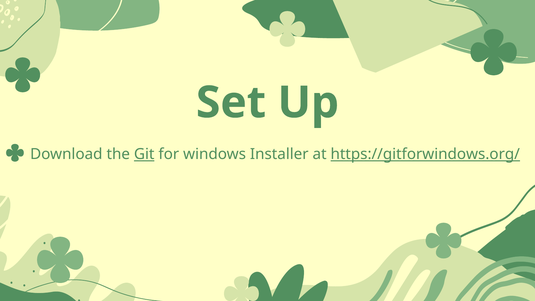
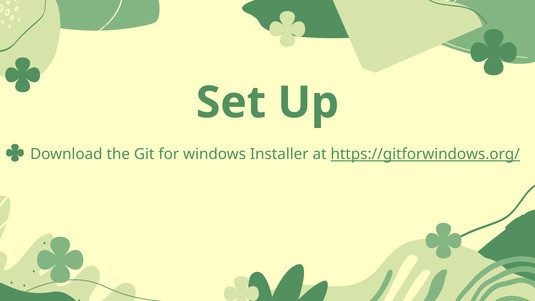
Git underline: present -> none (144, 154)
